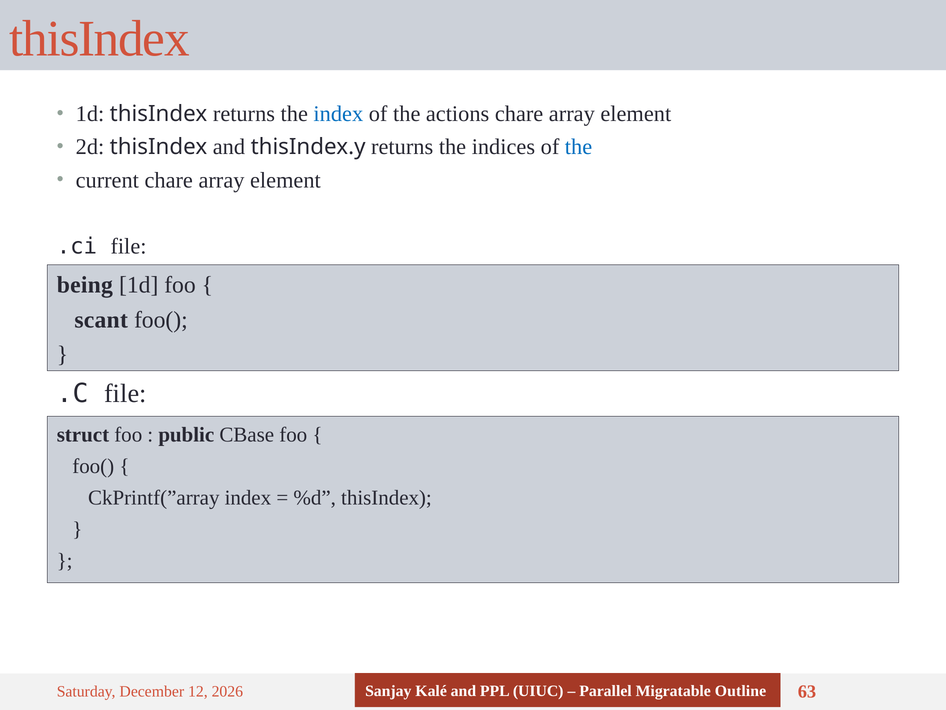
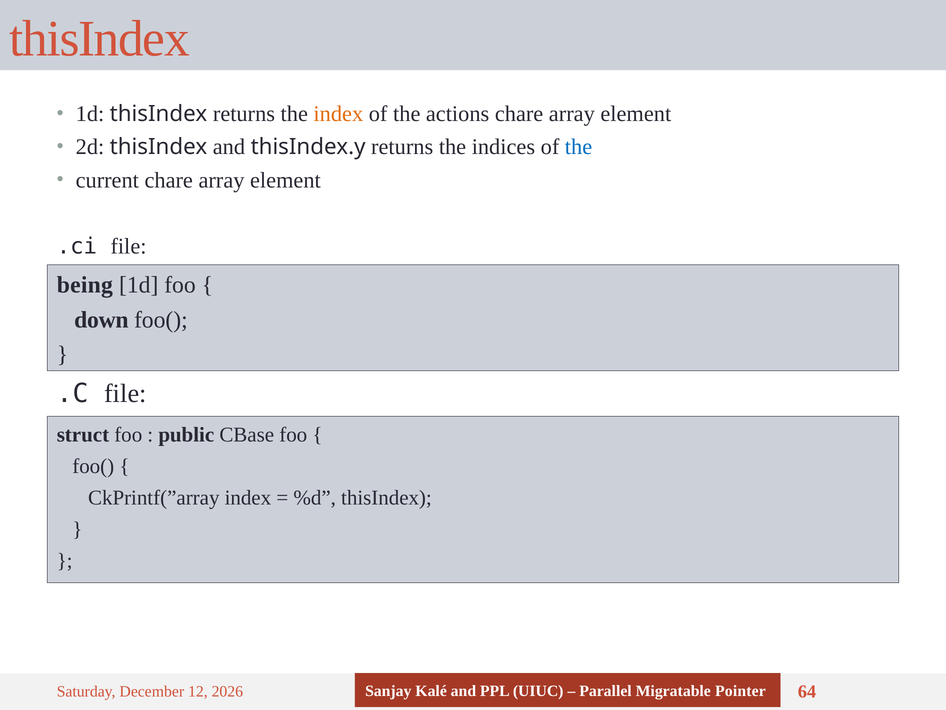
index colour: blue -> orange (338, 114)
scant: scant -> down (101, 320)
Outline: Outline -> Pointer (740, 691)
63: 63 -> 64 (807, 691)
